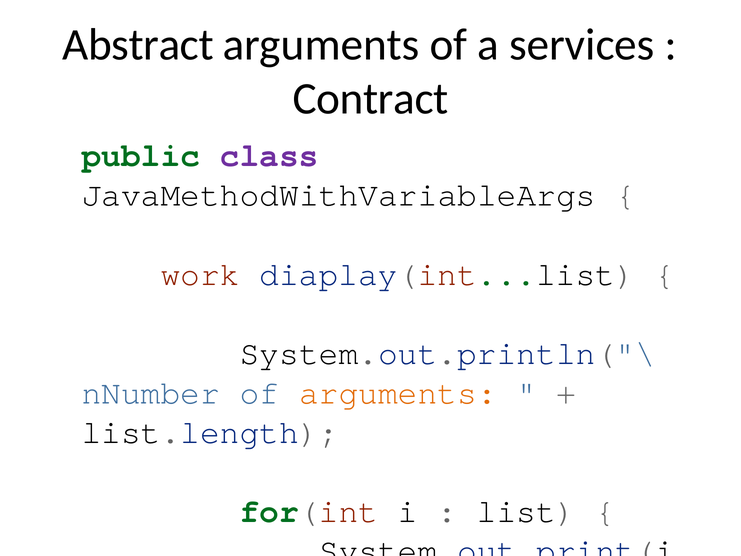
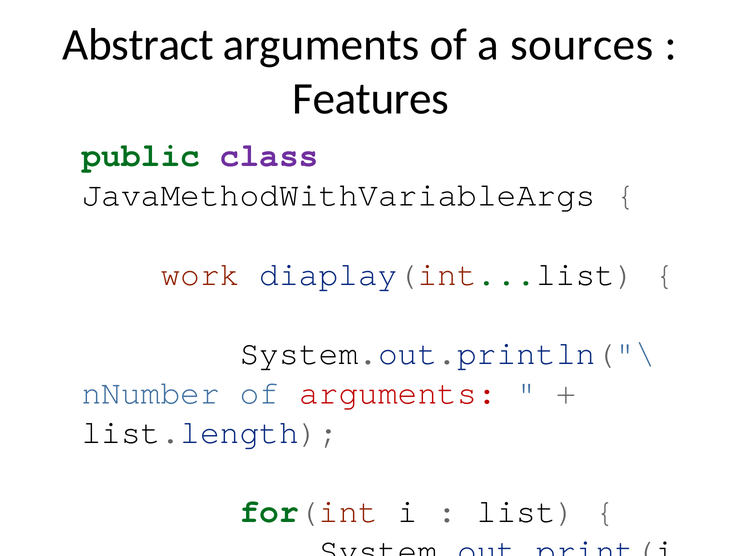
services: services -> sources (582, 45)
Contract: Contract -> Features (371, 99)
arguments colour: orange -> red (398, 393)
